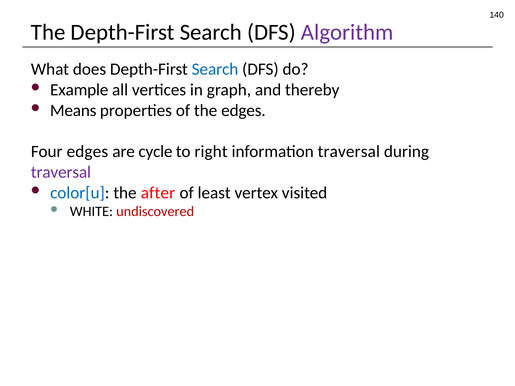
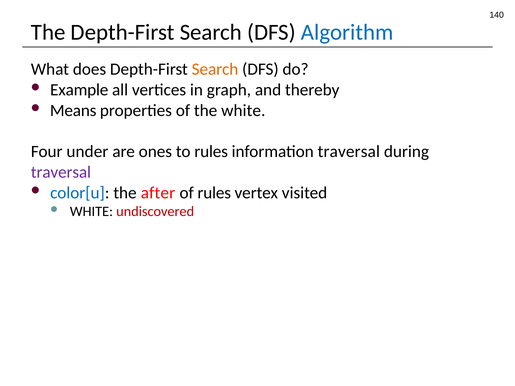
Algorithm colour: purple -> blue (347, 32)
Search colour: blue -> orange (215, 69)
the edges: edges -> white (243, 111)
Four edges: edges -> under (87, 152)
cycle: cycle -> ones (155, 152)
to right: right -> rules (211, 152)
of least: least -> rules (214, 193)
